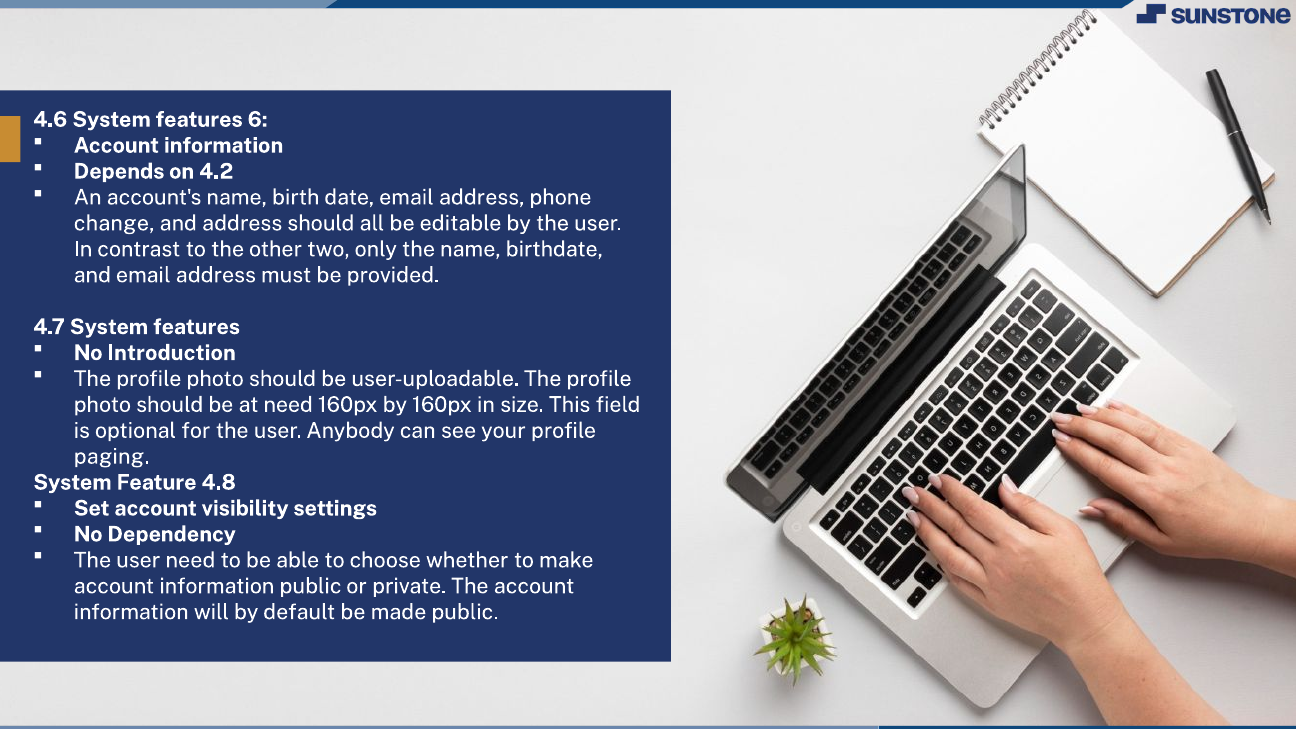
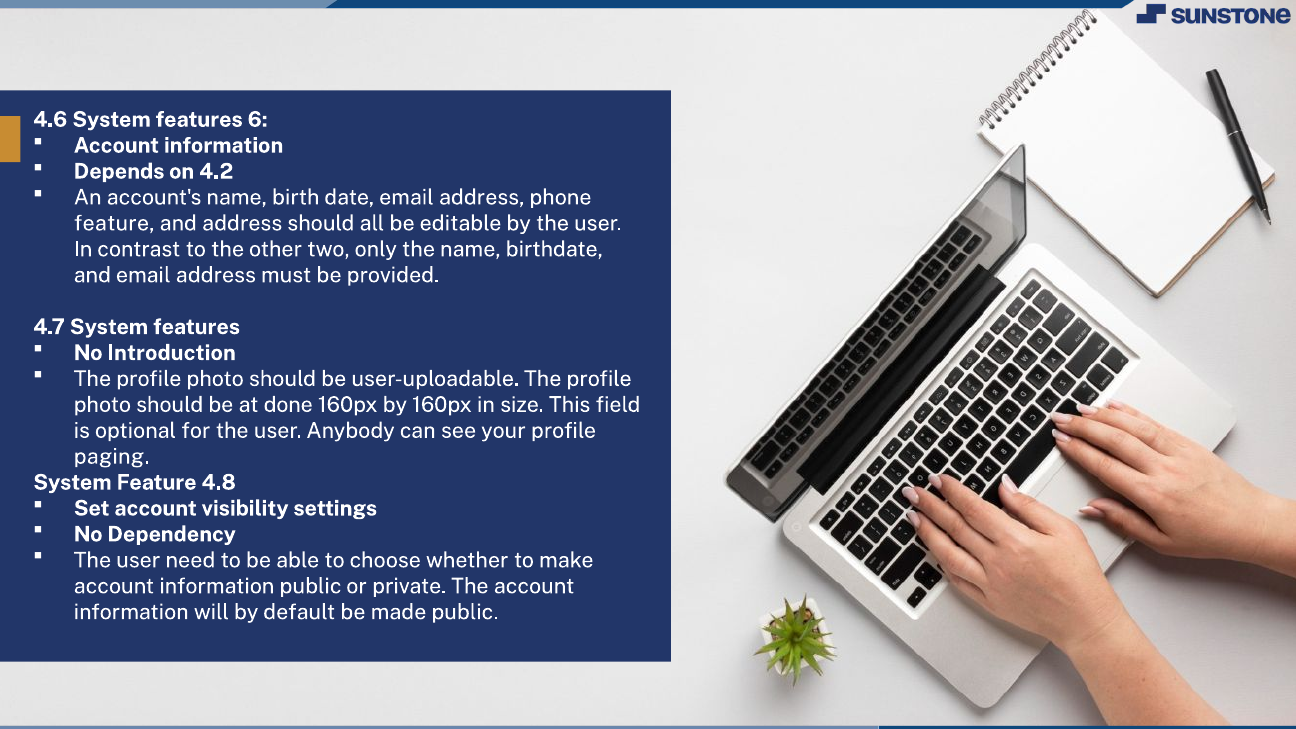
change: change -> feature (114, 223)
at need: need -> done (288, 405)
